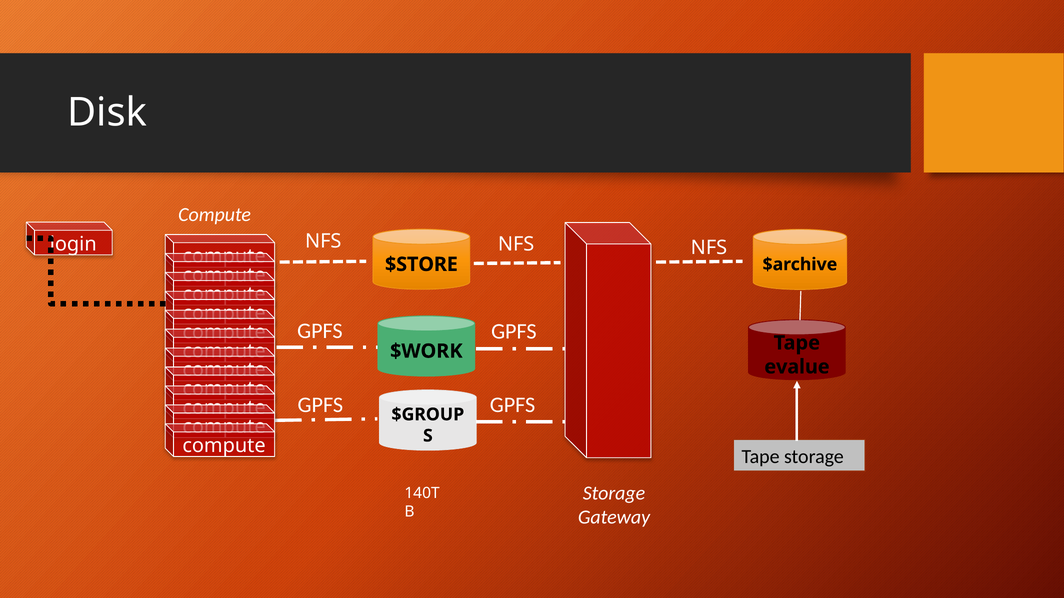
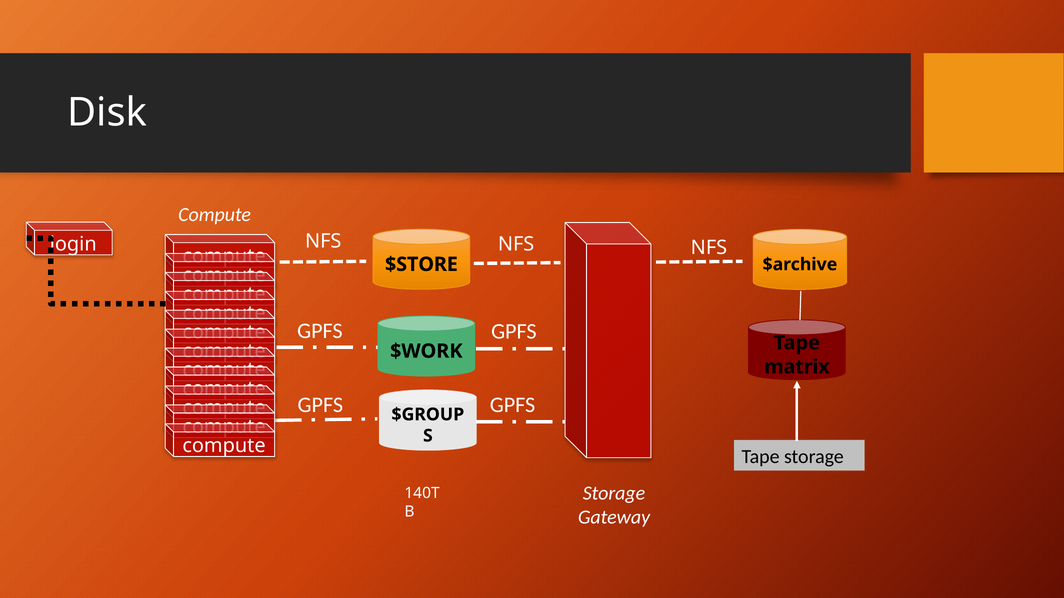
evalue: evalue -> matrix (797, 367)
